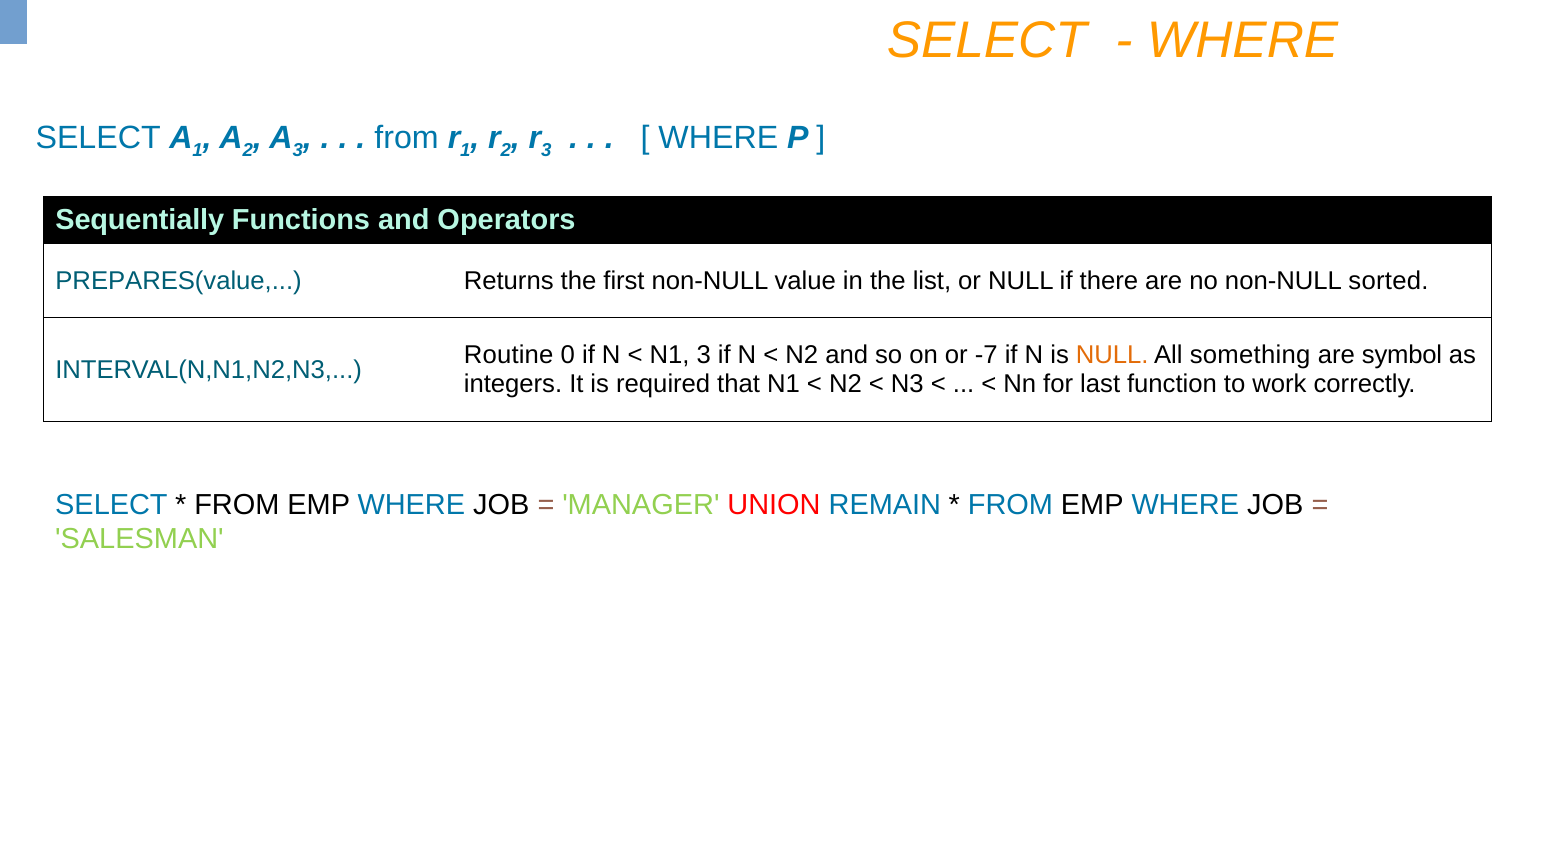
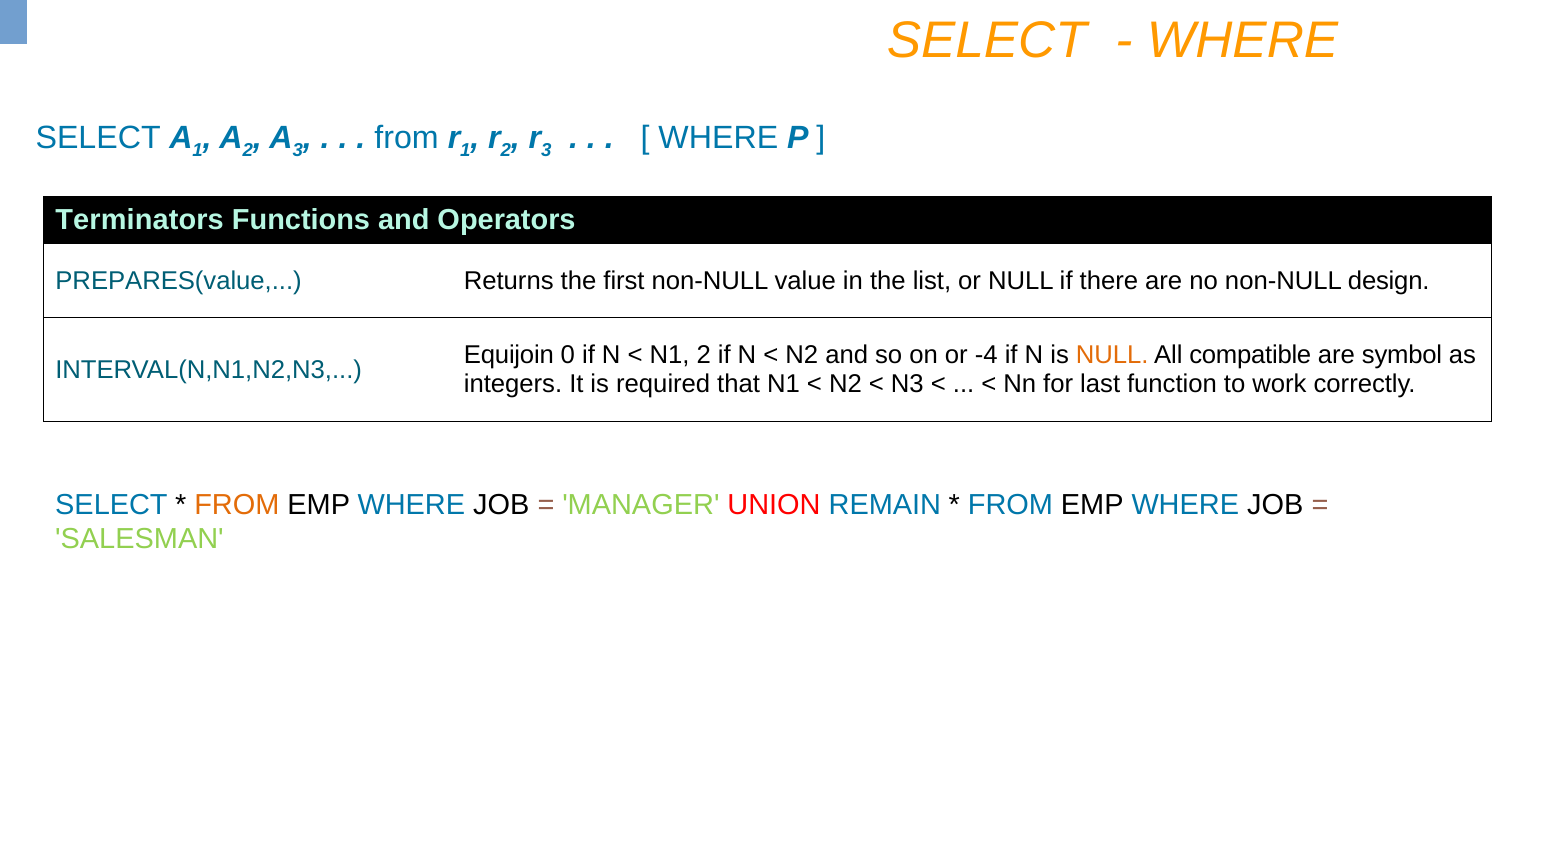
Sequentially: Sequentially -> Terminators (140, 219)
sorted: sorted -> design (1389, 281)
Routine: Routine -> Equijoin (509, 355)
N1 3: 3 -> 2 (704, 355)
-7: -7 -> -4 (986, 355)
something: something -> compatible (1250, 355)
FROM colour: black -> orange (237, 505)
